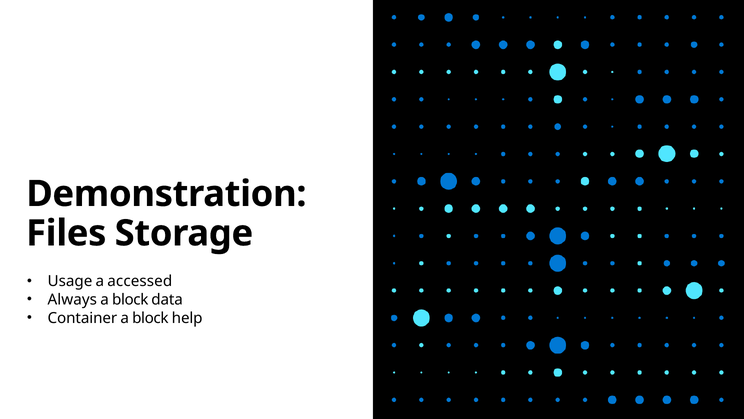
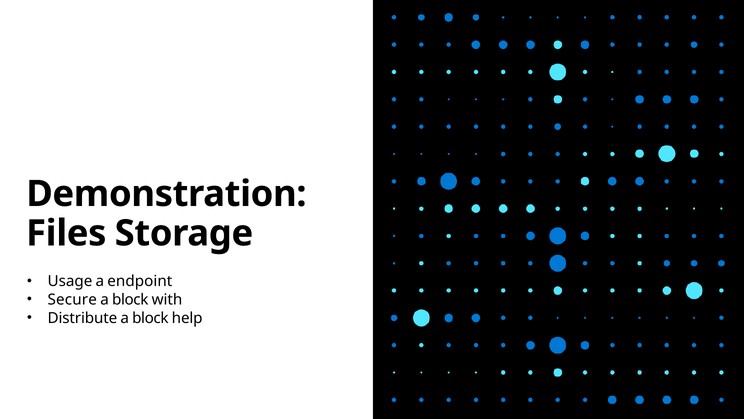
accessed: accessed -> endpoint (140, 281)
Always: Always -> Secure (72, 299)
data: data -> with (167, 299)
Container: Container -> Distribute (82, 318)
